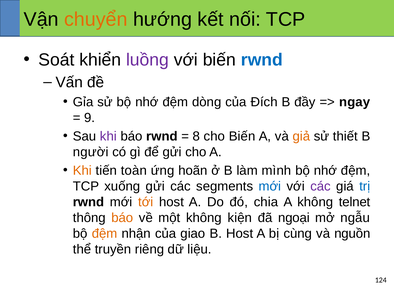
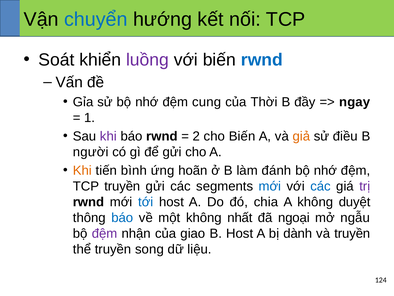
chuyển colour: orange -> blue (96, 19)
dòng: dòng -> cung (207, 102)
Đích: Đích -> Thời (264, 102)
9: 9 -> 1 (90, 118)
8: 8 -> 2 (196, 136)
thiết: thiết -> điều (345, 136)
toàn: toàn -> bình (134, 170)
mình: mình -> đánh (276, 170)
TCP xuống: xuống -> truyền (122, 186)
các colour: purple -> blue (321, 186)
trị colour: blue -> purple (365, 186)
tới colour: orange -> blue (146, 202)
telnet: telnet -> duyệt (355, 202)
báo colour: orange -> blue (122, 217)
kiện: kiện -> nhất (240, 217)
đệm colour: orange -> purple (105, 233)
cùng: cùng -> dành (298, 233)
và nguồn: nguồn -> truyền (352, 233)
riêng: riêng -> song (149, 249)
